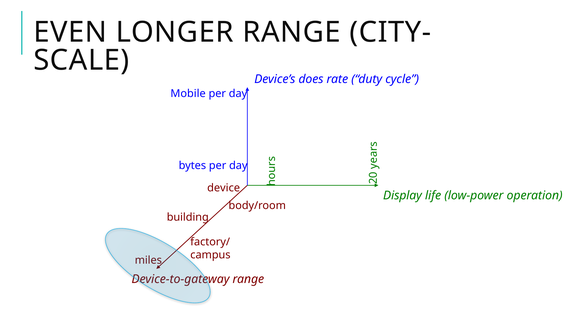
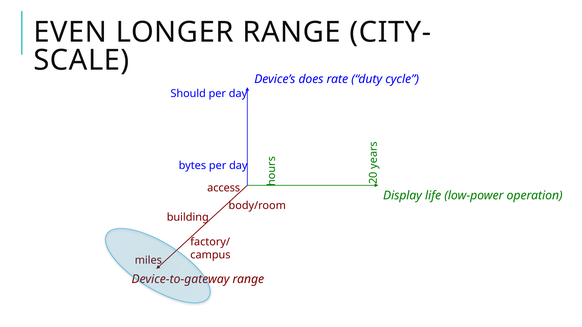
Mobile: Mobile -> Should (188, 94)
device: device -> access (224, 188)
